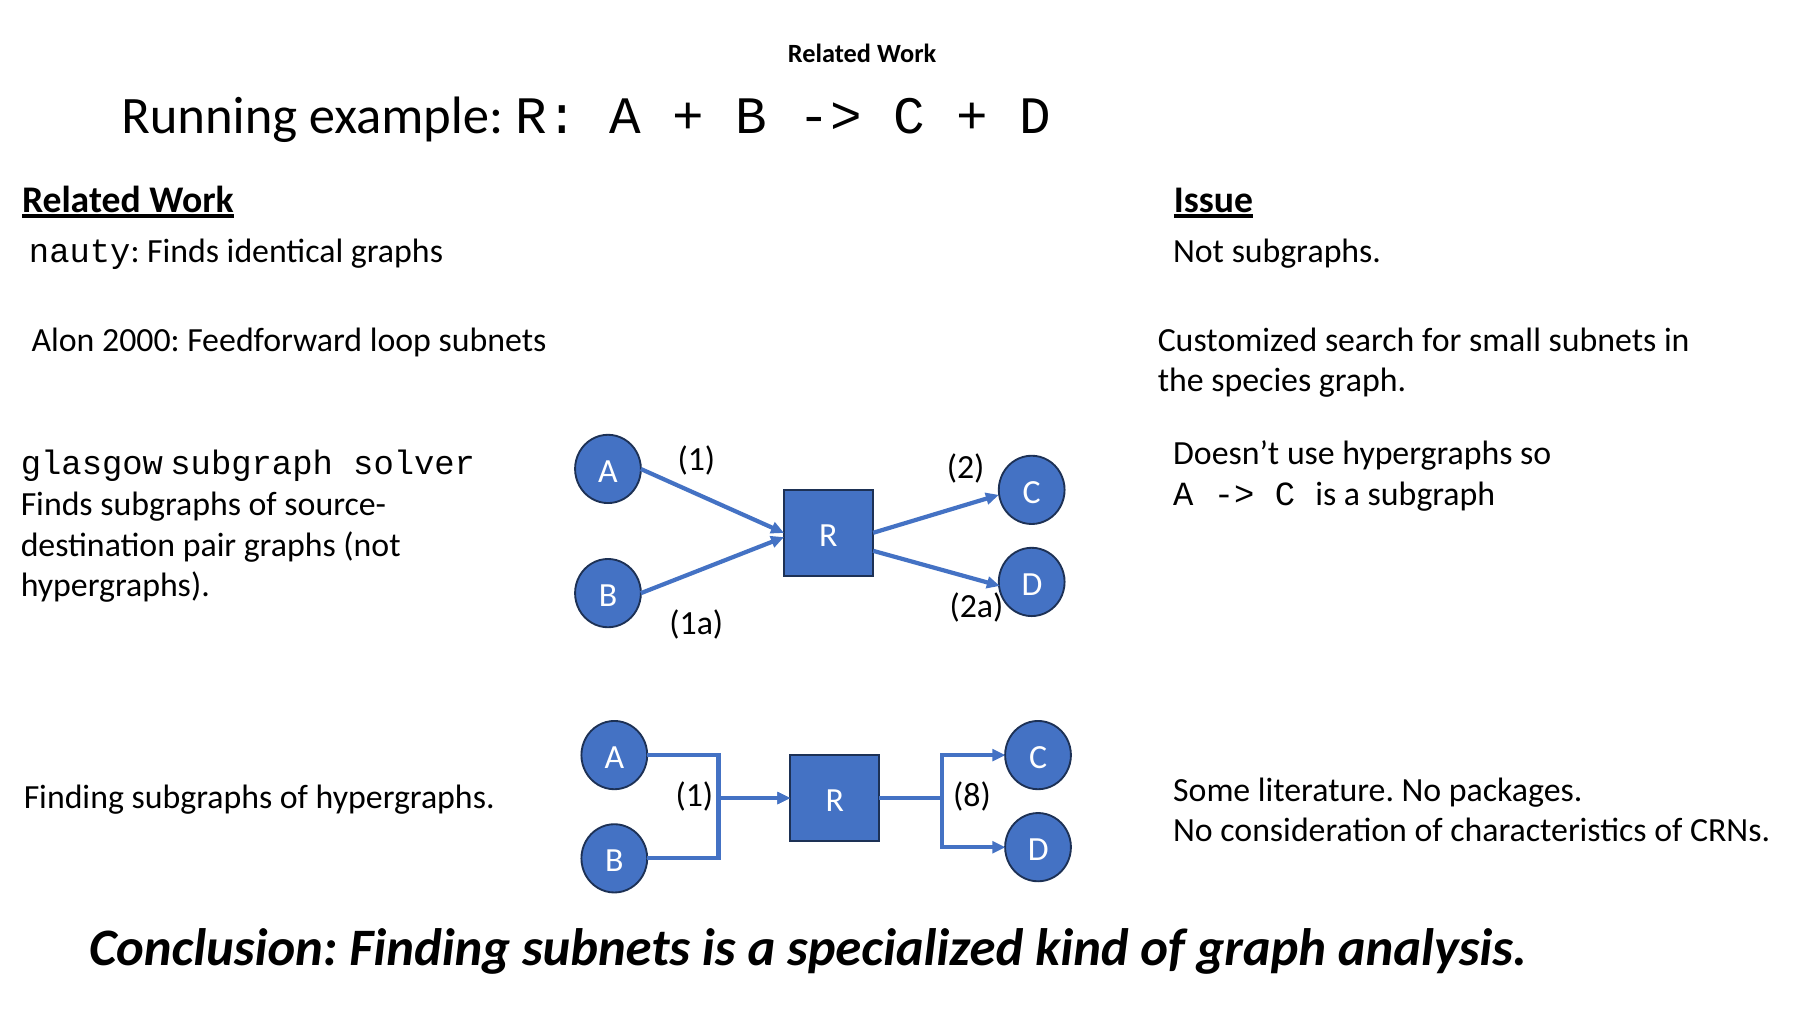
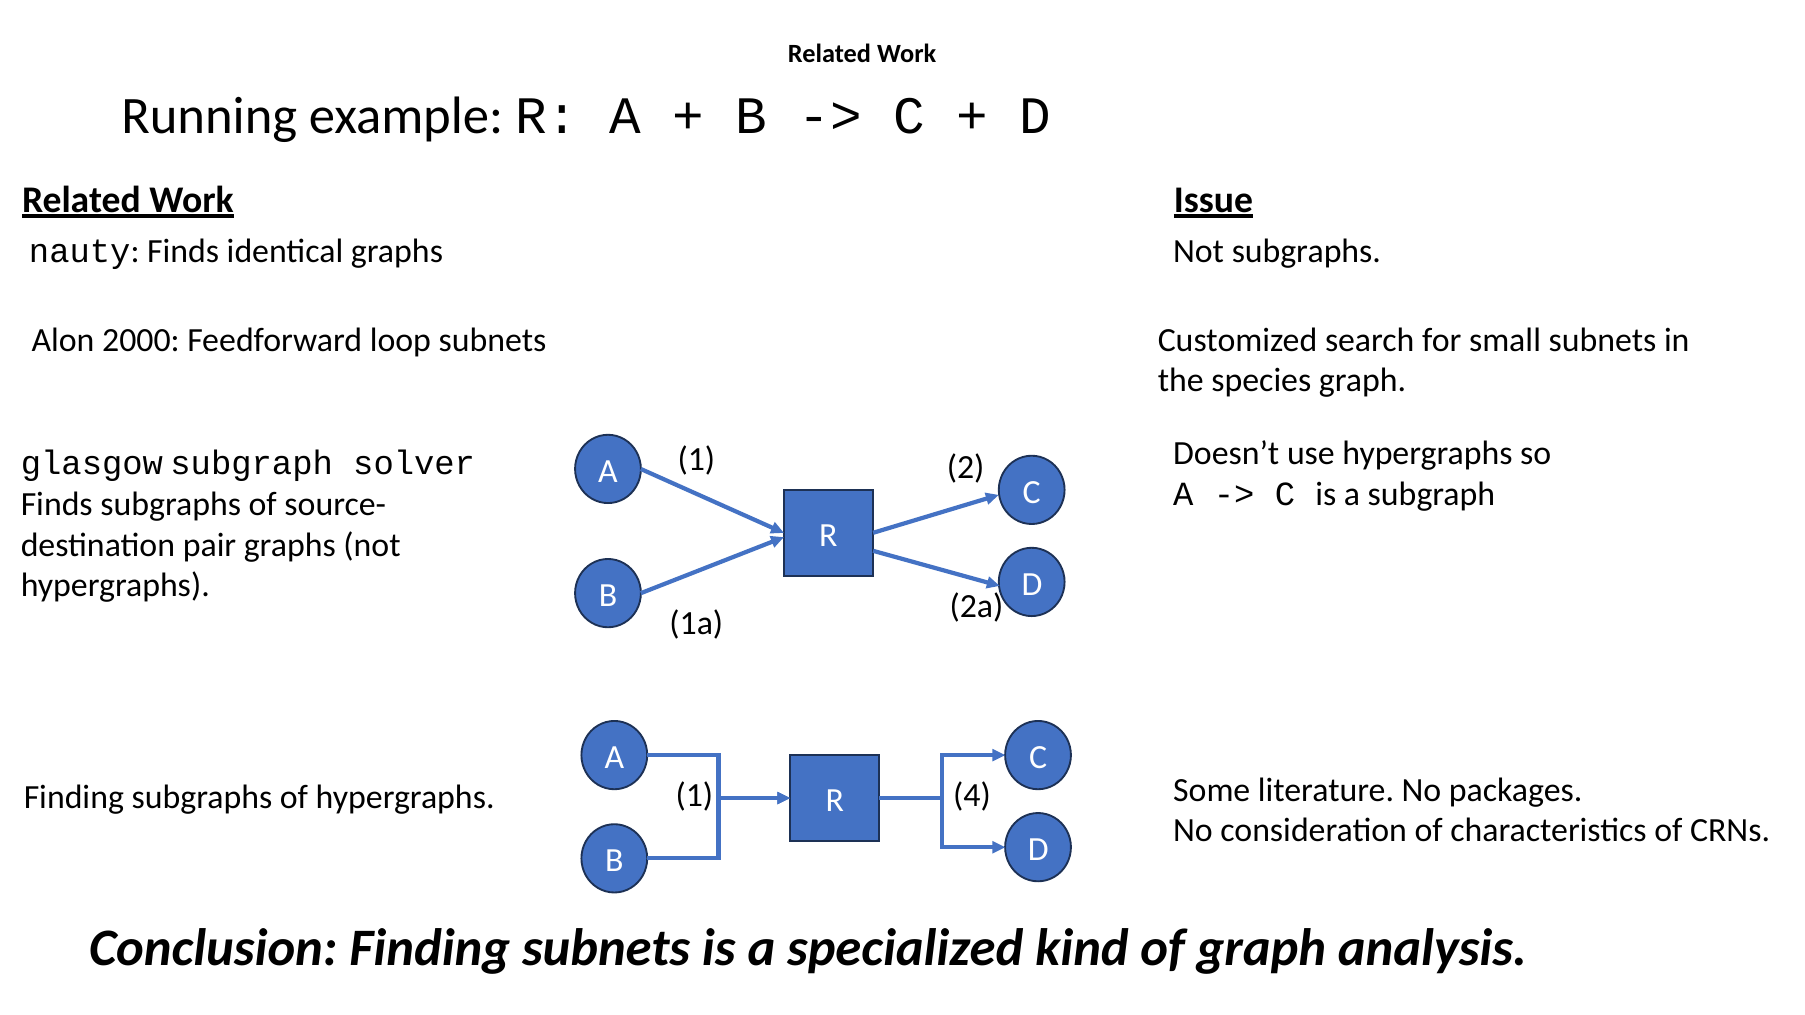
8: 8 -> 4 (972, 796)
